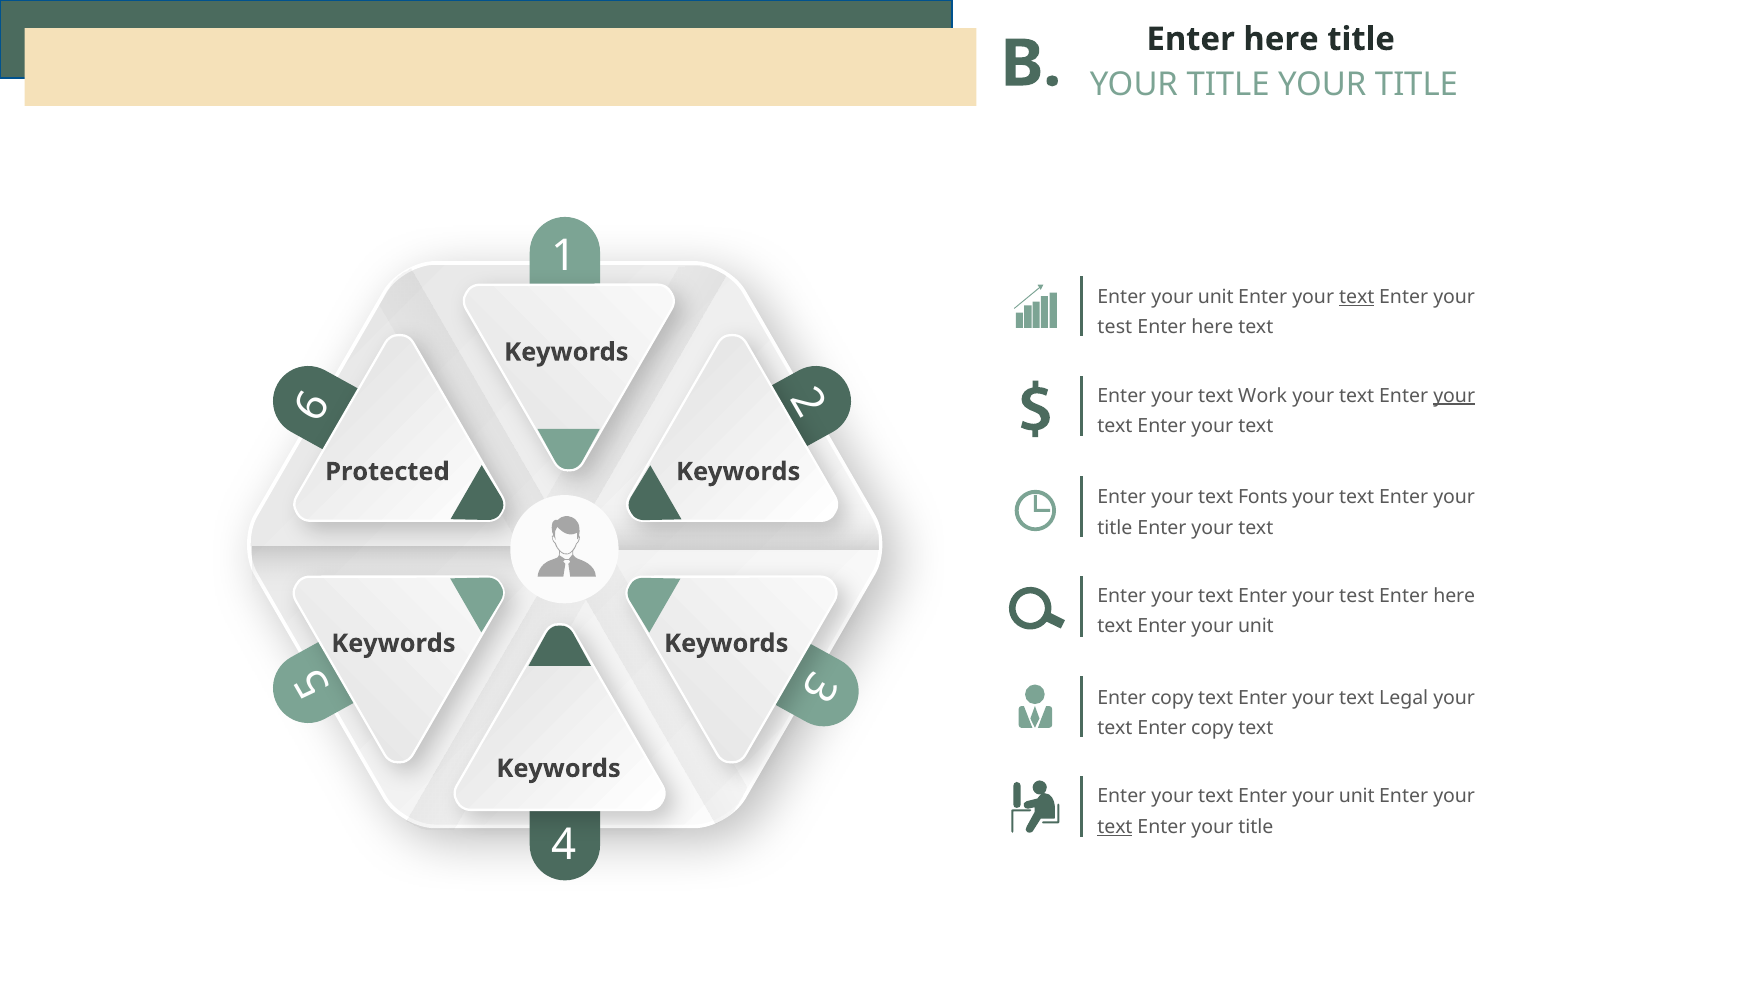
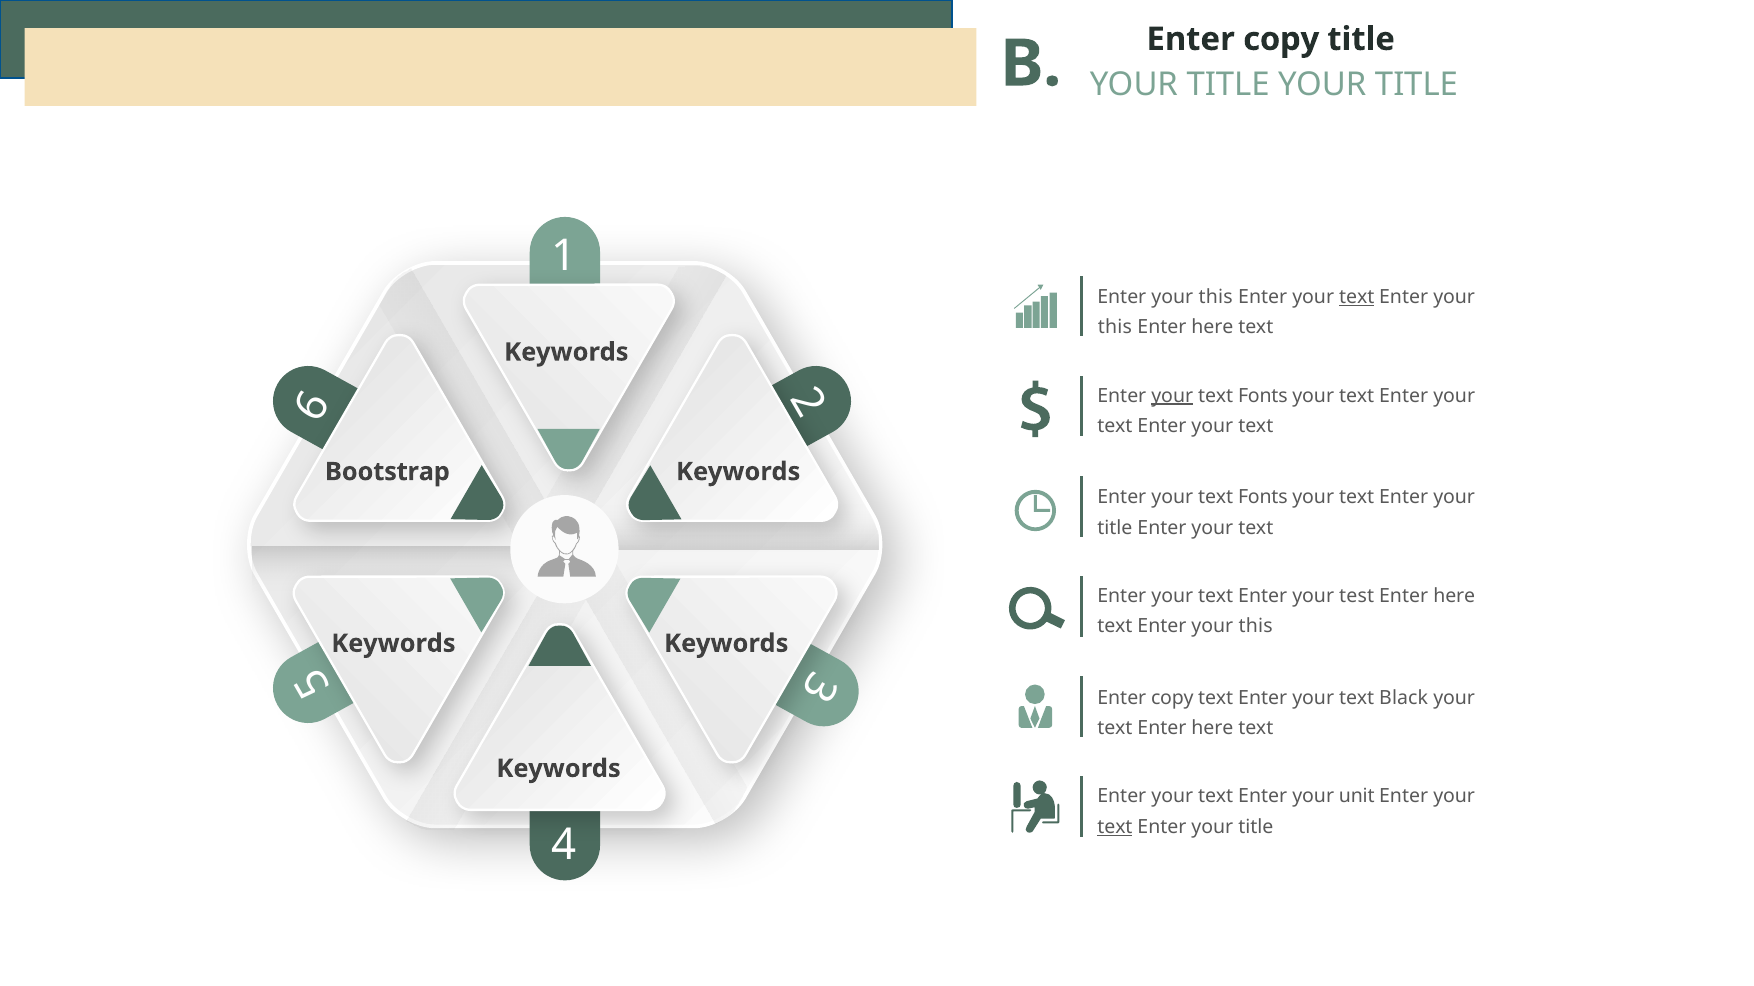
here: here -> copy (1281, 39)
unit: unit -> this (1216, 297)
test: test -> this (1115, 328)
your underline: none -> present (1172, 396)
Work: Work -> Fonts (1263, 396)
your underline: present -> none (1454, 396)
Protected: Protected -> Bootstrap (387, 472)
unit: unit -> this (1256, 627)
Legal: Legal -> Black (1404, 698)
text Enter copy: copy -> here (1212, 729)
